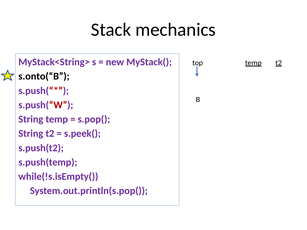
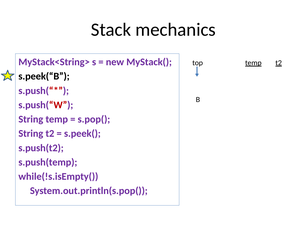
s.onto(“B: s.onto(“B -> s.peek(“B (44, 76)
